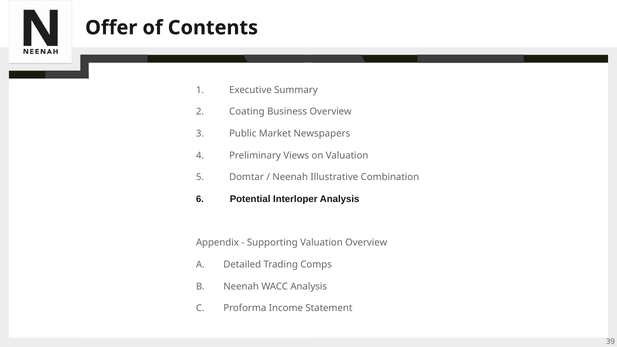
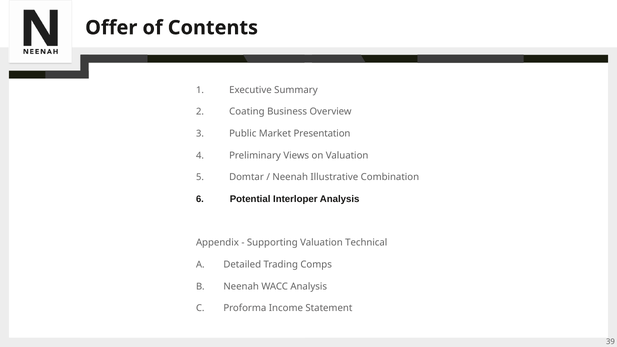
Newspapers: Newspapers -> Presentation (322, 134)
Valuation Overview: Overview -> Technical (366, 243)
